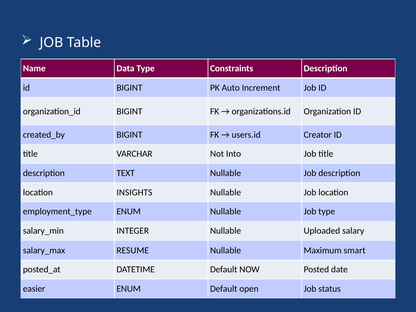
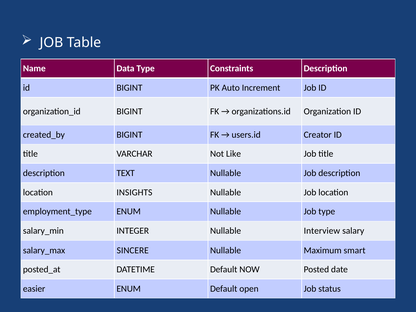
Into: Into -> Like (234, 154)
Uploaded: Uploaded -> Interview (322, 231)
RESUME: RESUME -> SINCERE (133, 250)
